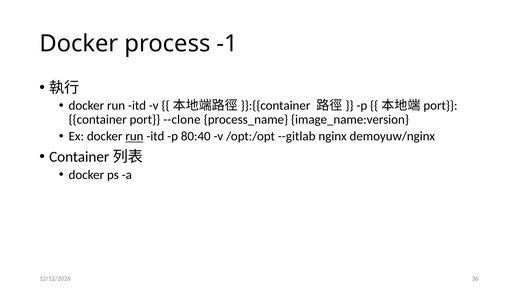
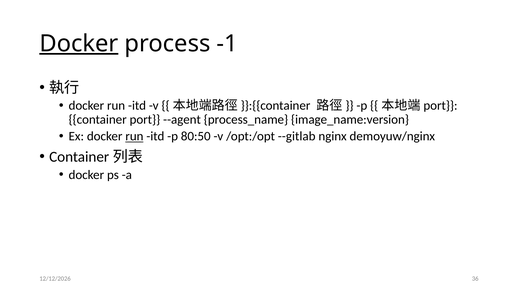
Docker underline: none -> present (79, 44)
--clone: --clone -> --agent (182, 119)
80:40: 80:40 -> 80:50 (196, 136)
